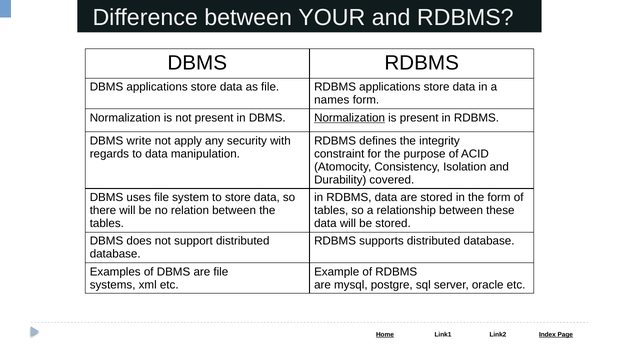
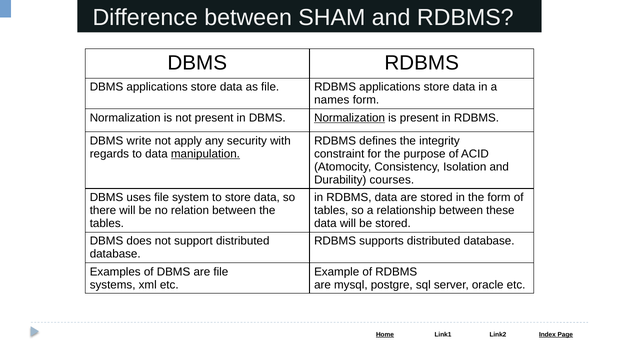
YOUR: YOUR -> SHAM (332, 18)
manipulation underline: none -> present (205, 154)
covered: covered -> courses (392, 180)
